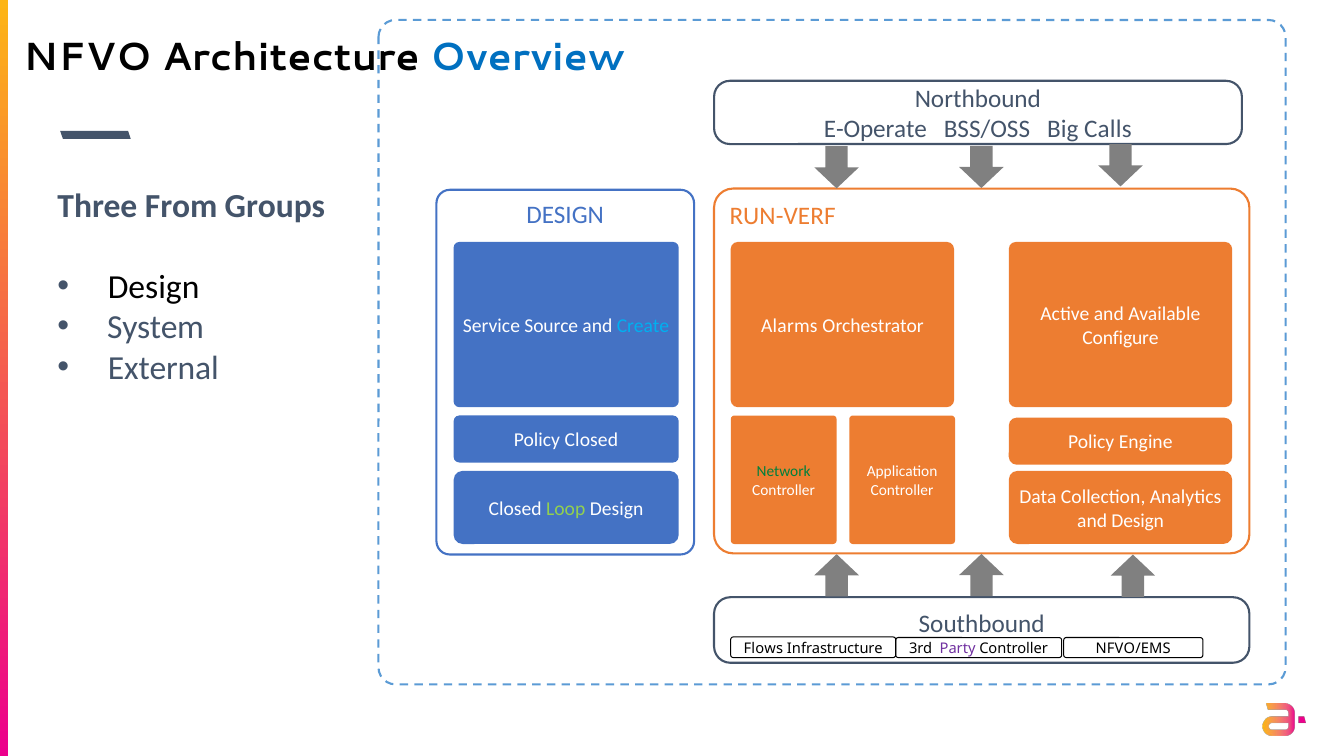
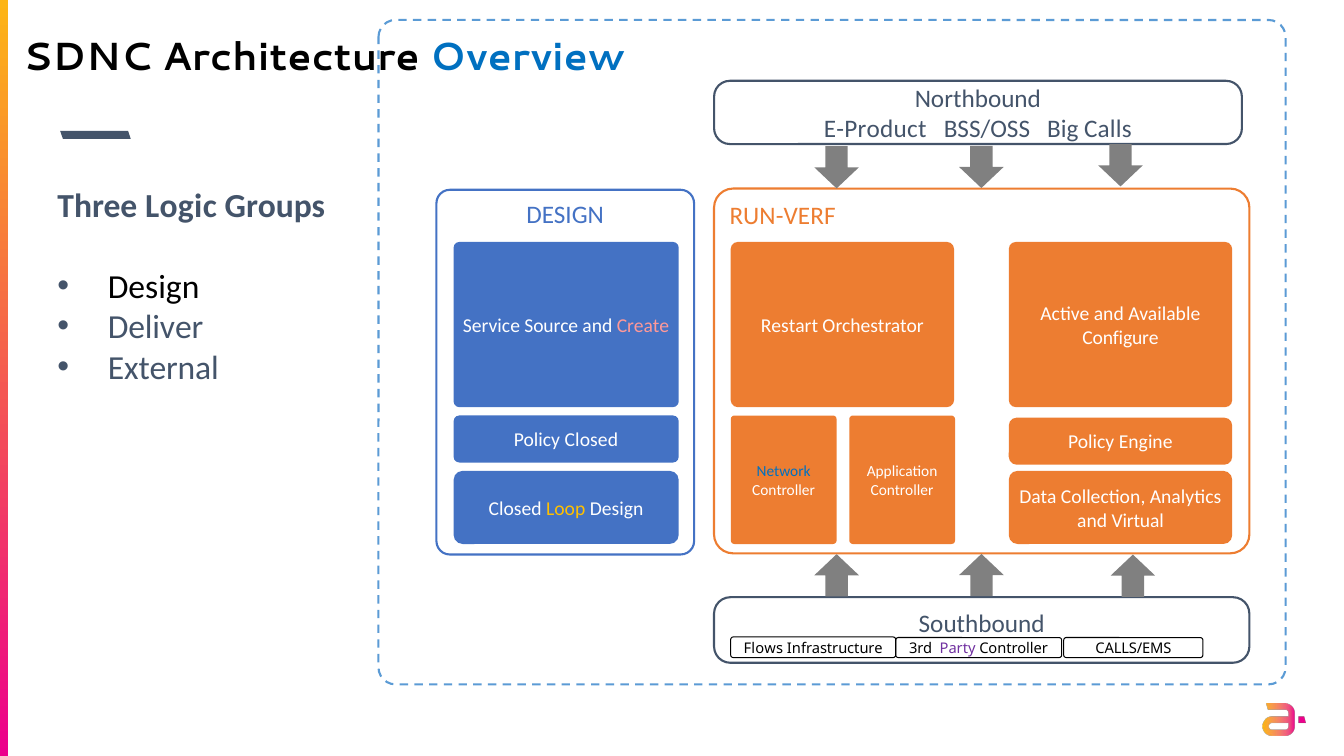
NFVO: NFVO -> SDNC (87, 57)
E-Operate: E-Operate -> E-Product (875, 129)
From: From -> Logic (181, 207)
System: System -> Deliver (156, 328)
Create colour: light blue -> pink (643, 326)
Alarms: Alarms -> Restart (789, 326)
Network colour: green -> blue (784, 472)
Loop colour: light green -> yellow (566, 509)
and Design: Design -> Virtual (1138, 521)
NFVO/EMS: NFVO/EMS -> CALLS/EMS (1133, 649)
